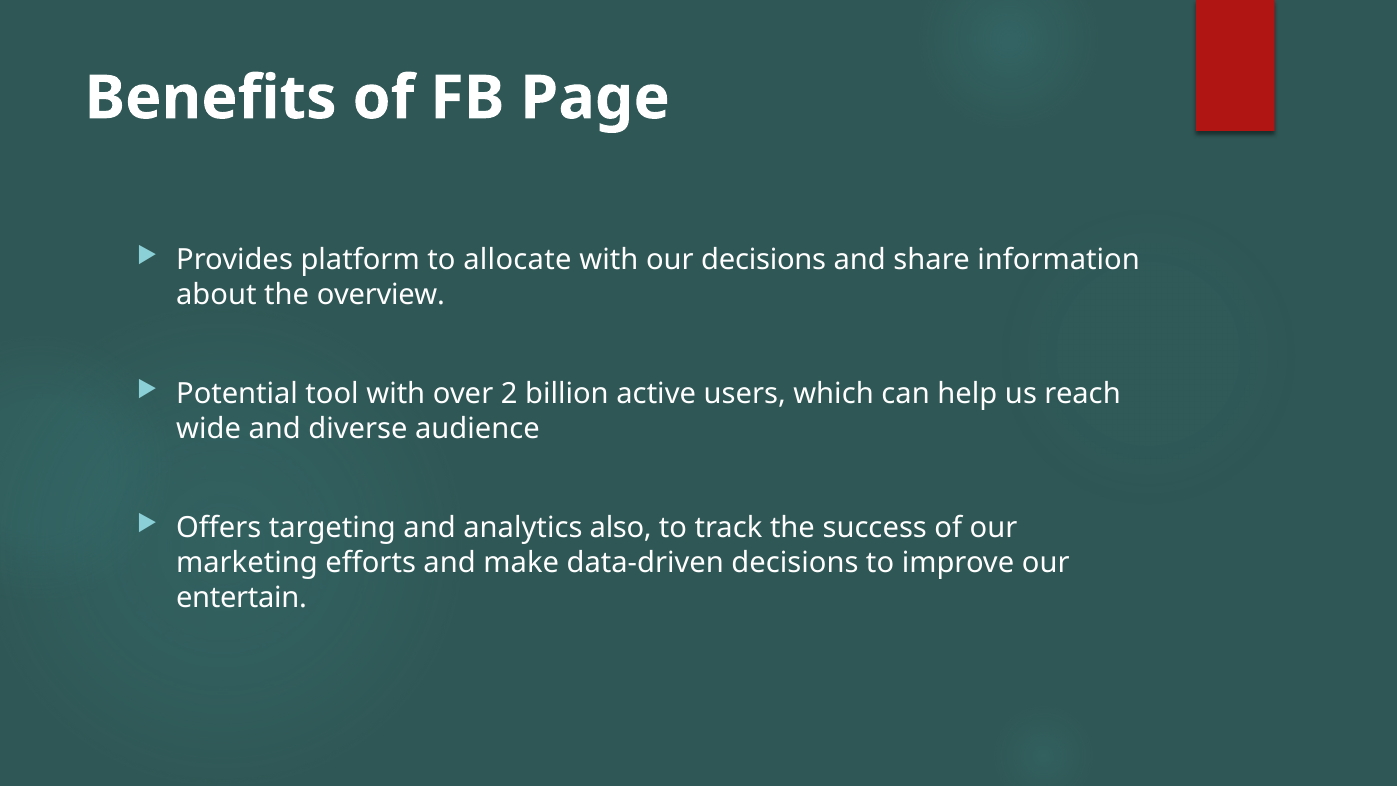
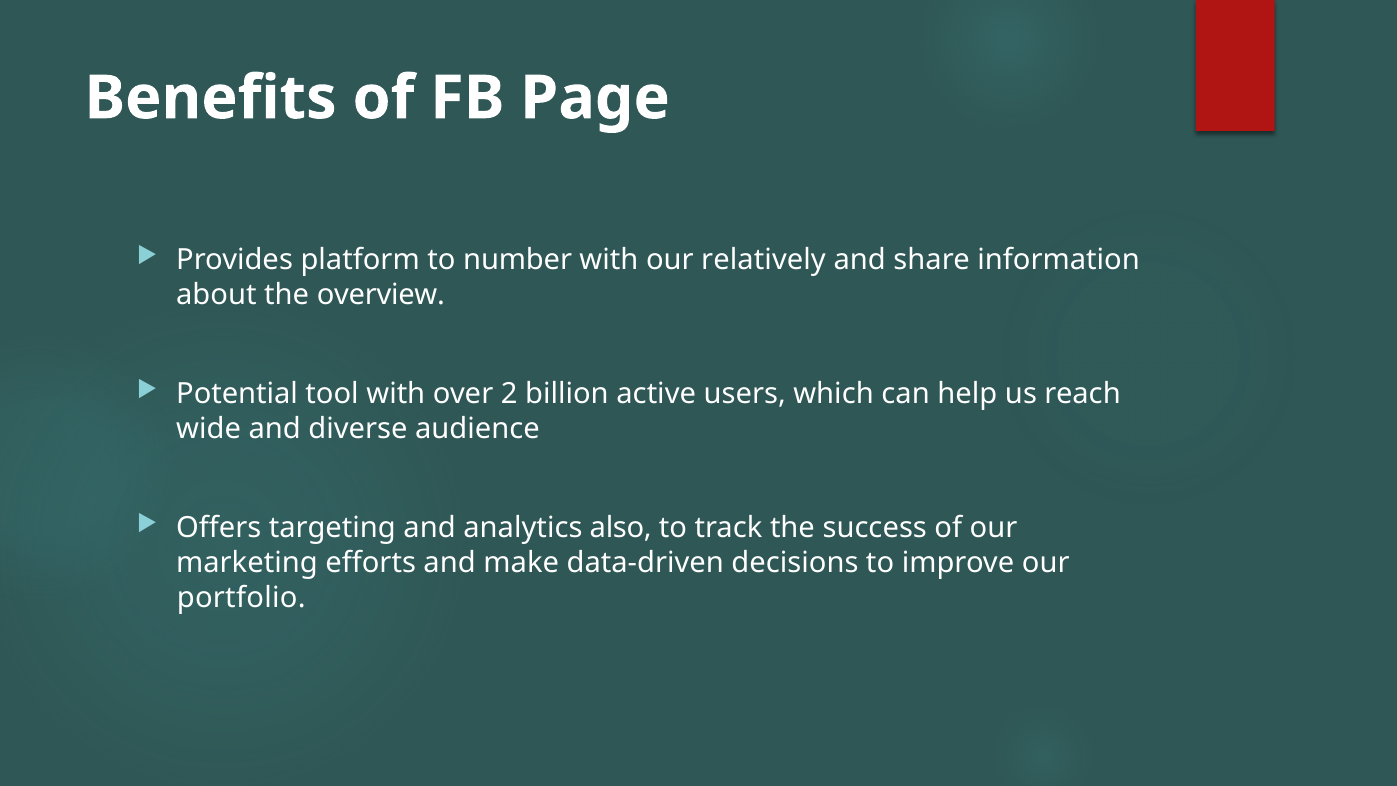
allocate: allocate -> number (518, 260)
our decisions: decisions -> relatively (764, 260)
entertain: entertain -> portfolio (241, 598)
